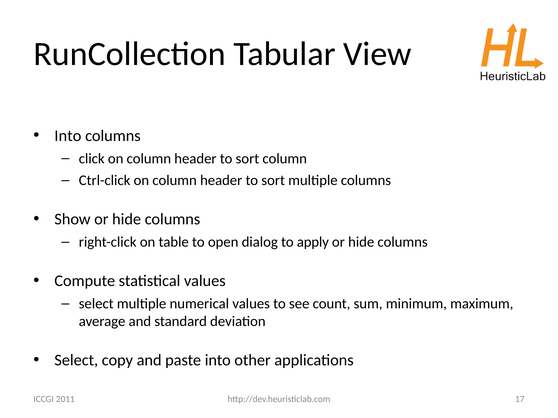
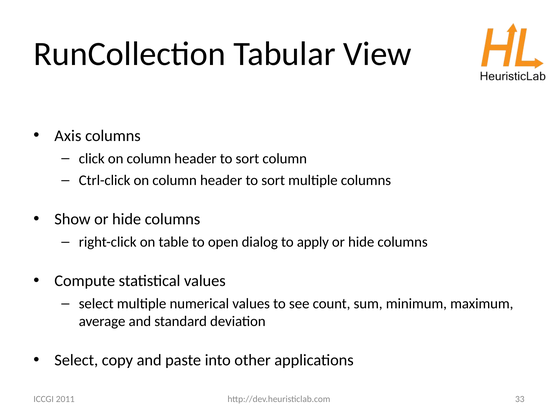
Into: Into -> Axis (68, 136)
17: 17 -> 33 (520, 400)
